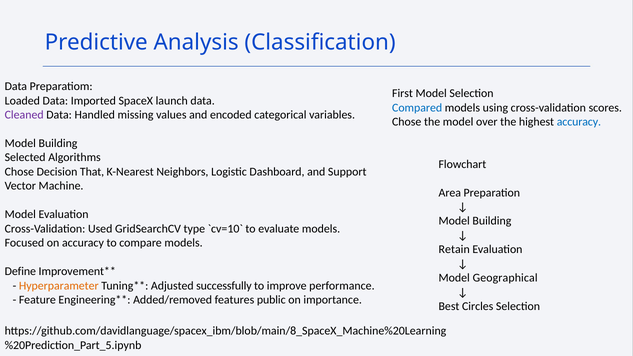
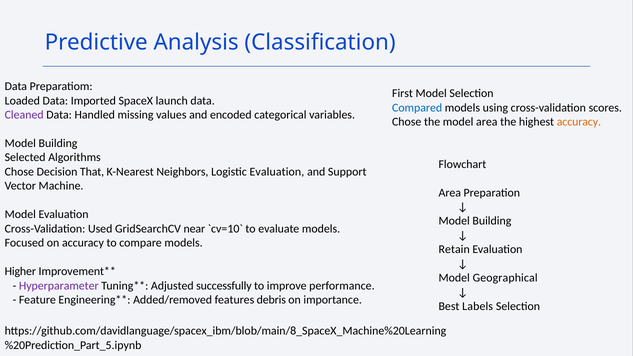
model over: over -> area (487, 122)
accuracy colour: blue -> orange (579, 122)
Logistic Dashboard: Dashboard -> Evaluation (277, 172)
type: type -> near (194, 229)
Define: Define -> Higher (20, 272)
Hyperparameter colour: orange -> purple (59, 286)
public: public -> debris (271, 300)
Circles: Circles -> Labels (478, 307)
